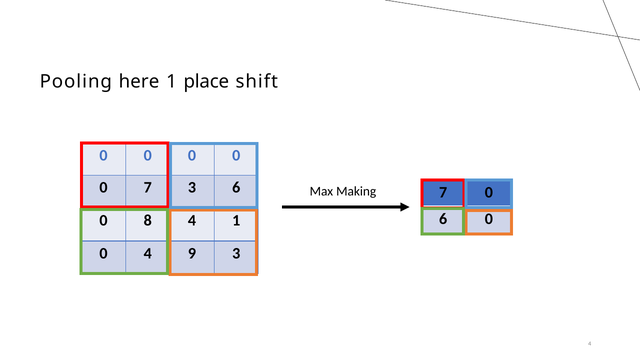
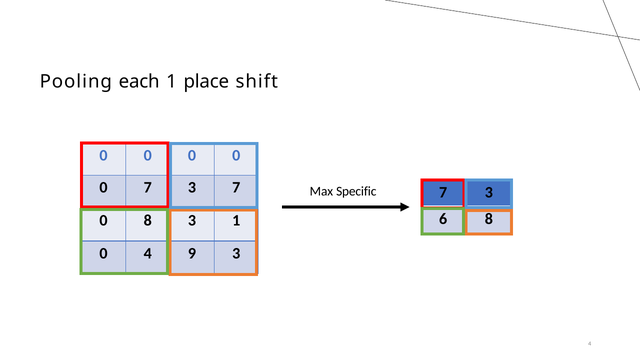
here: here -> each (139, 82)
7 3 6: 6 -> 7 (236, 188)
0: 0 -> 3 (489, 192)
Making: Making -> Specific (356, 191)
0: 0 -> 8 (489, 219)
8 4: 4 -> 3 (192, 220)
